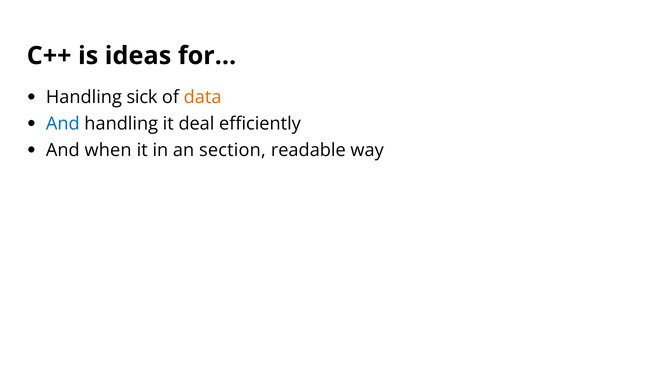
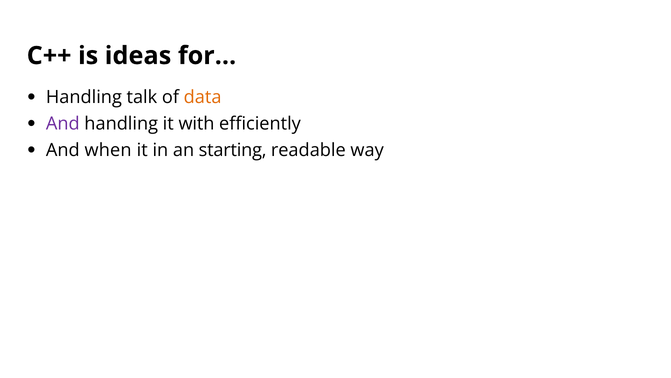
sick: sick -> talk (142, 97)
And colour: blue -> purple (63, 124)
deal: deal -> with (196, 124)
section: section -> starting (233, 150)
